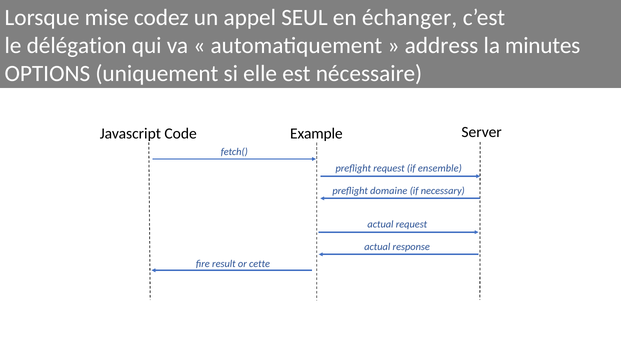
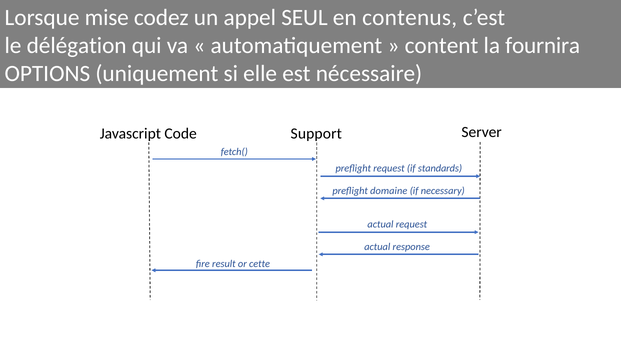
échanger: échanger -> contenus (410, 18)
address: address -> content (442, 45)
minutes: minutes -> fournira (543, 45)
Example: Example -> Support (316, 134)
ensemble: ensemble -> standards (440, 169)
